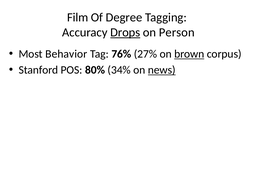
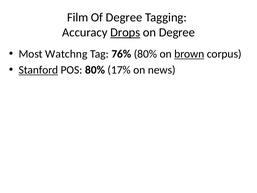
on Person: Person -> Degree (177, 32)
Behavior: Behavior -> Watchng (66, 54)
76% 27%: 27% -> 80% (145, 54)
Stanford underline: none -> present (38, 70)
34%: 34% -> 17% (119, 70)
news underline: present -> none (162, 70)
